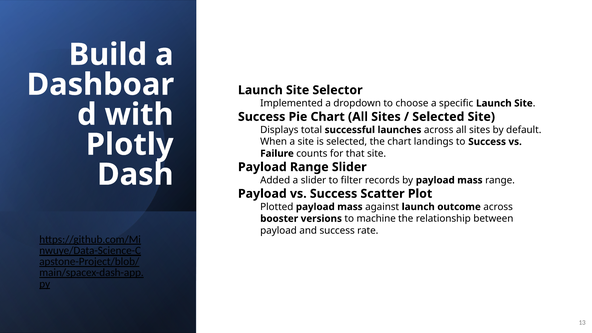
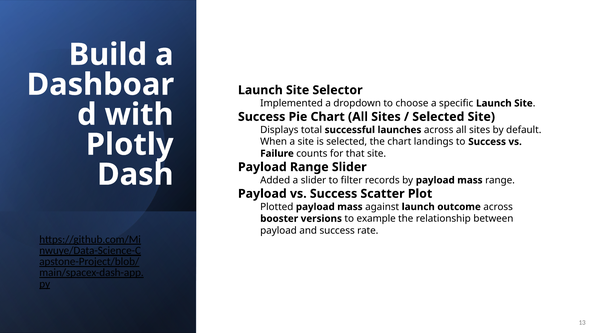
machine: machine -> example (376, 219)
